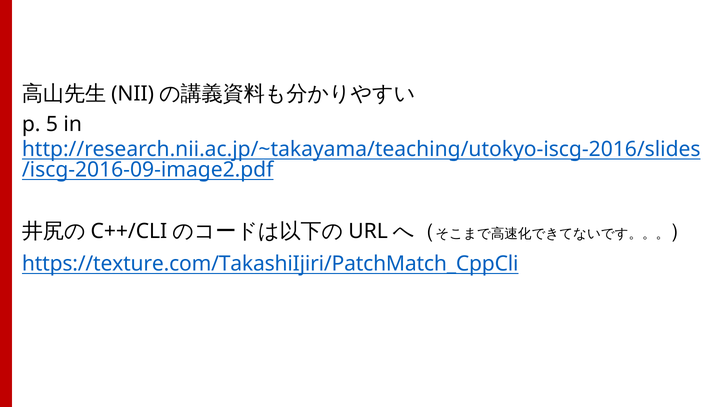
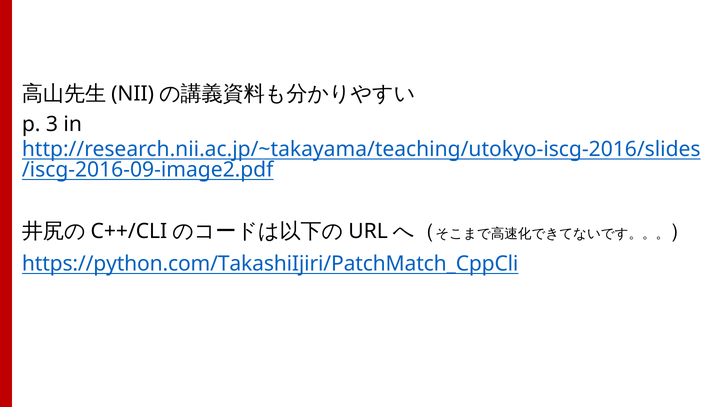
5: 5 -> 3 (52, 124)
https://texture.com/TakashiIjiri/PatchMatch_CppCli: https://texture.com/TakashiIjiri/PatchMatch_CppCli -> https://python.com/TakashiIjiri/PatchMatch_CppCli (270, 264)
